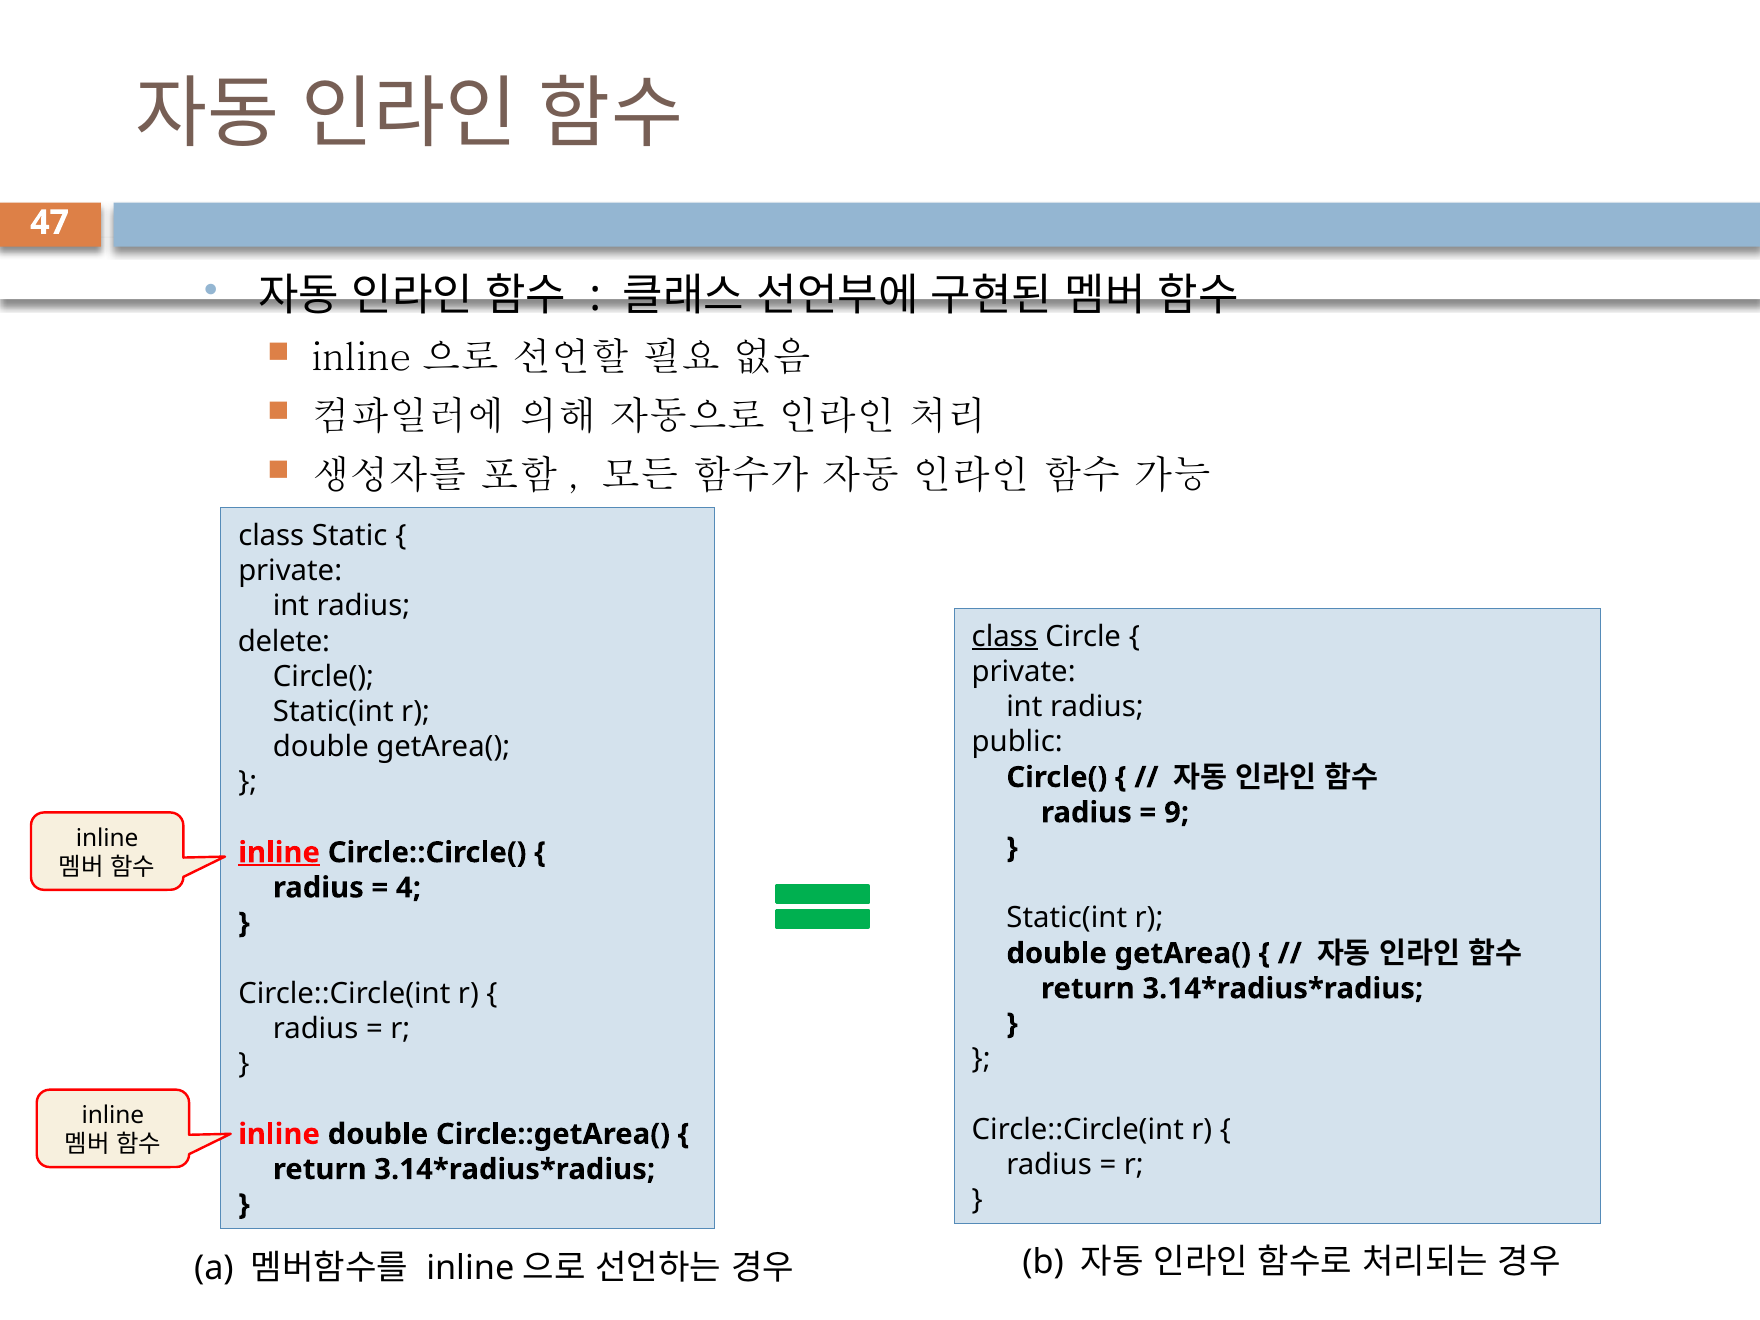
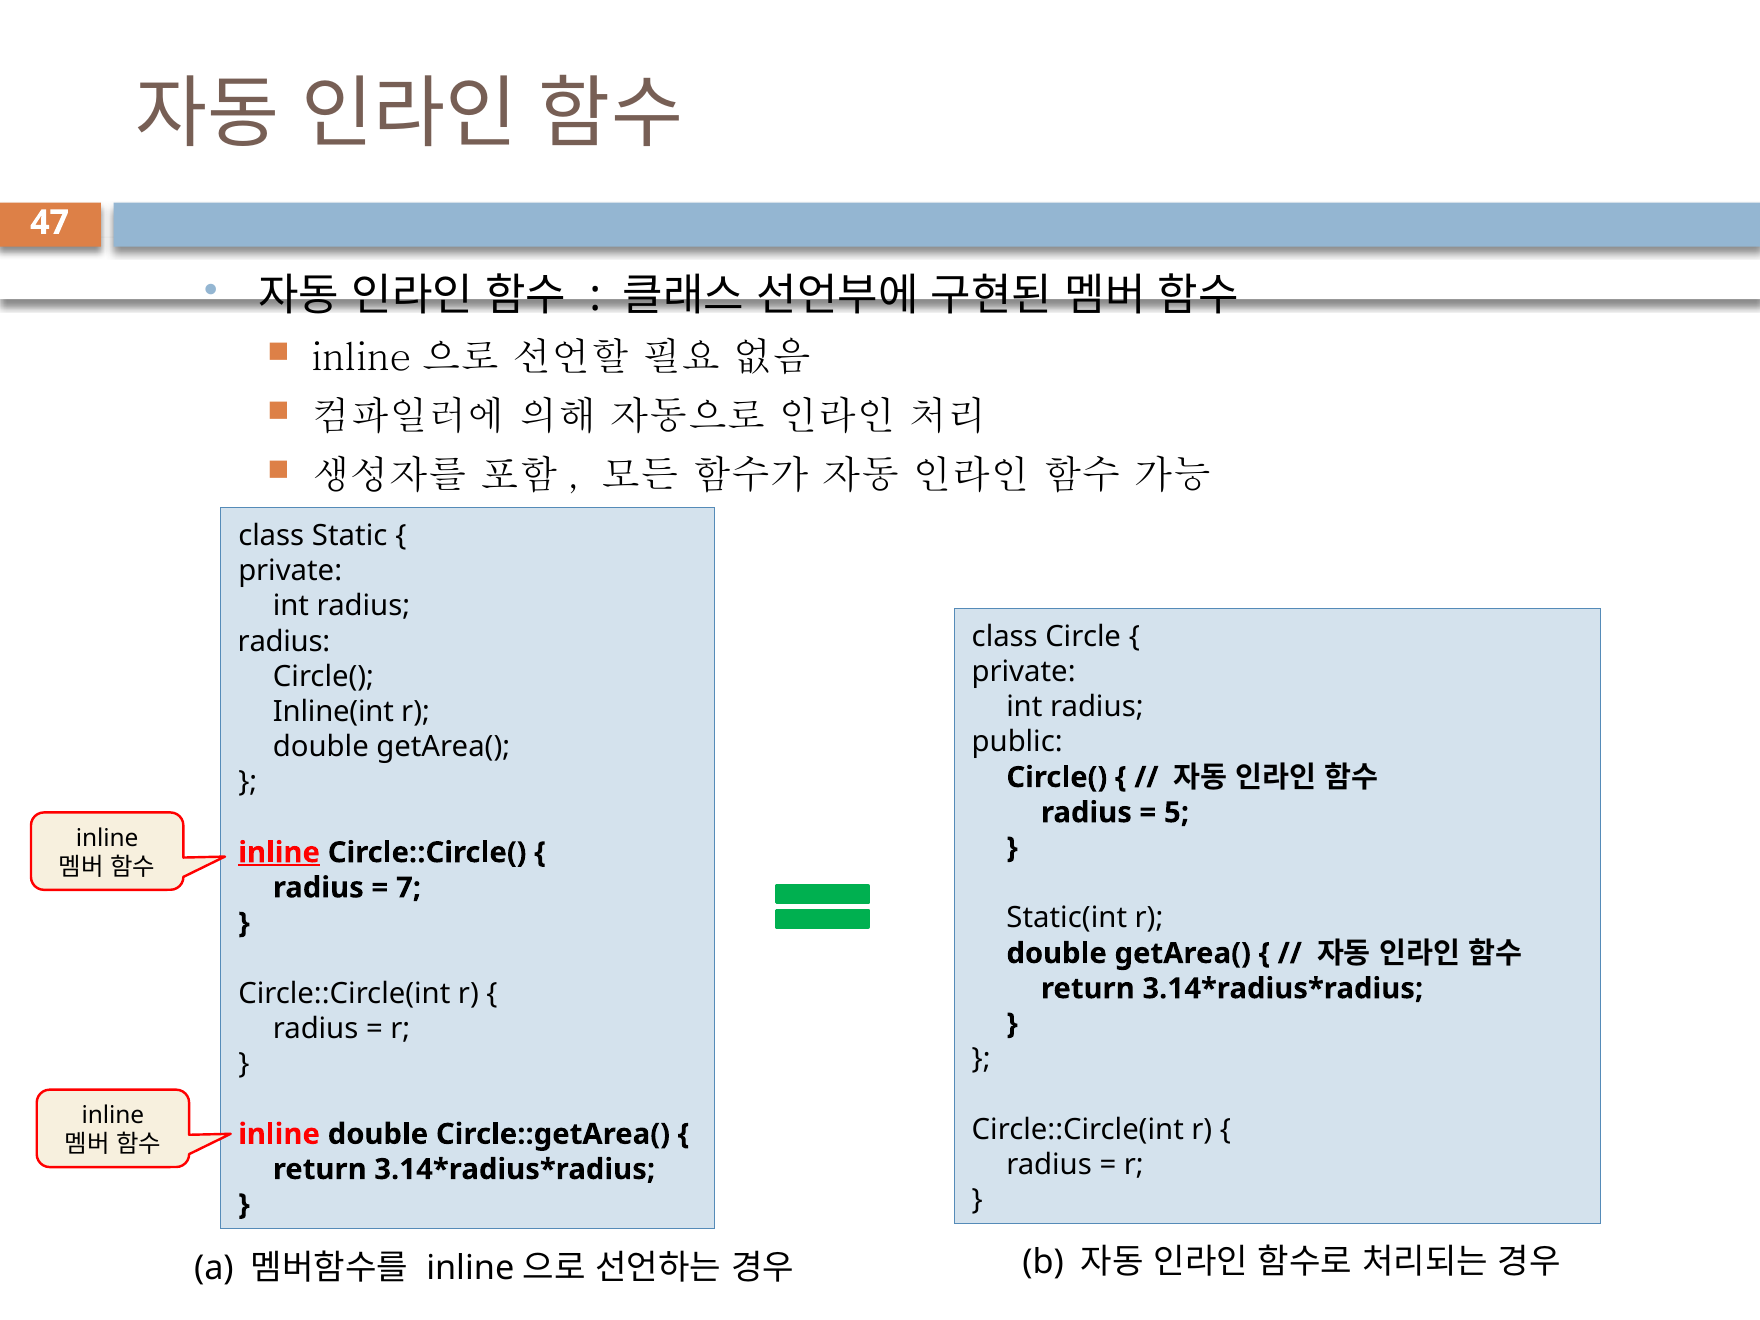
class underline: present -> none (1005, 637)
delete: delete -> radius (284, 641)
Static(int: Static(int -> Inline(int (333, 712)
9: 9 -> 5 (1177, 813)
4: 4 -> 7 (408, 888)
